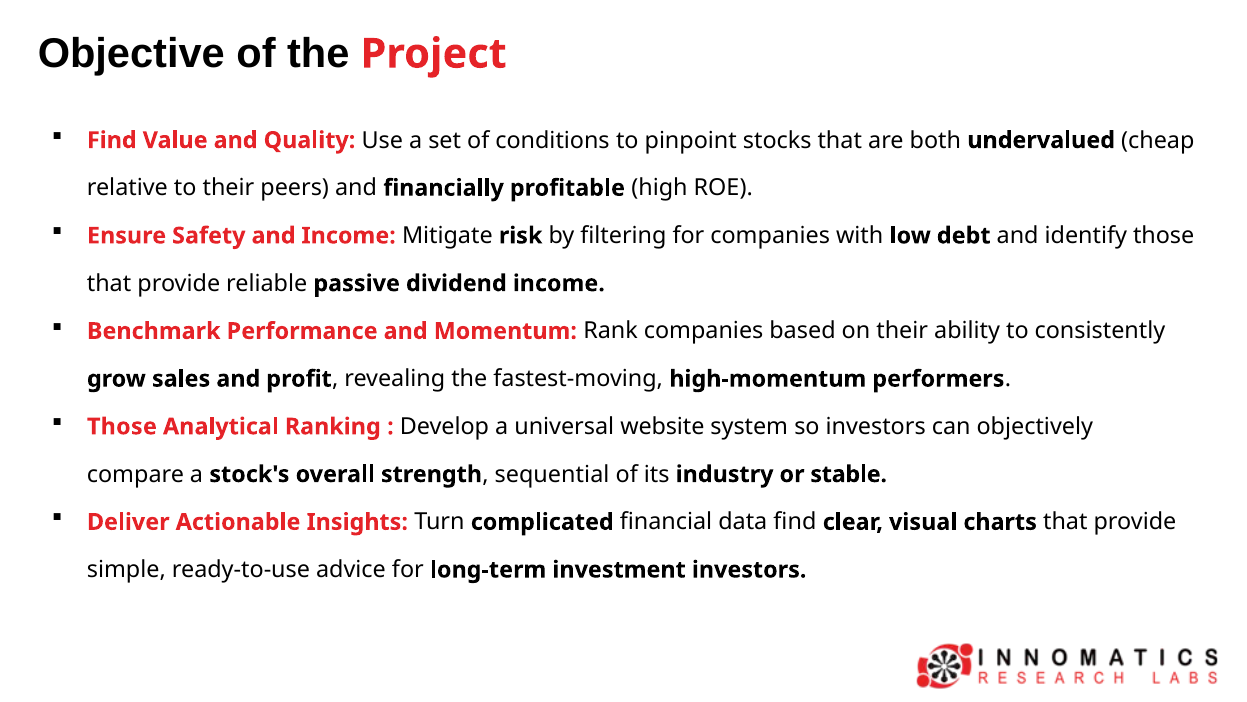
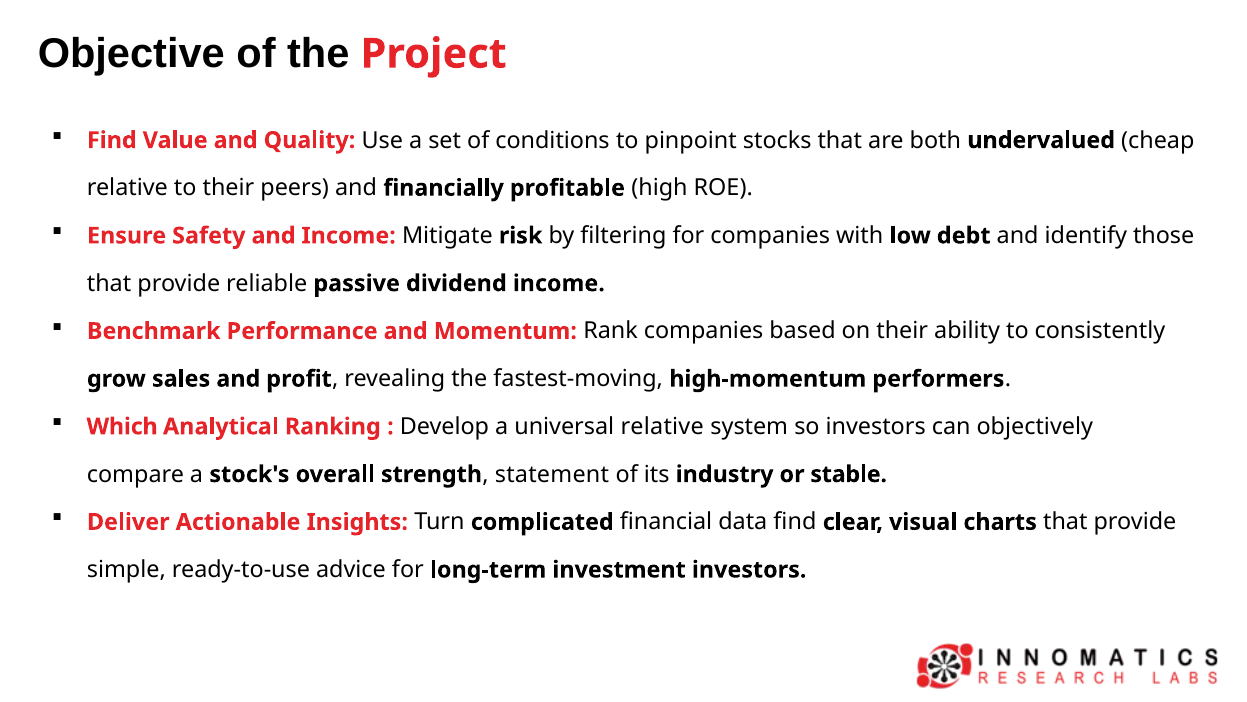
Those: Those -> Which (122, 426)
universal website: website -> relative (662, 426)
sequential: sequential -> statement (552, 474)
